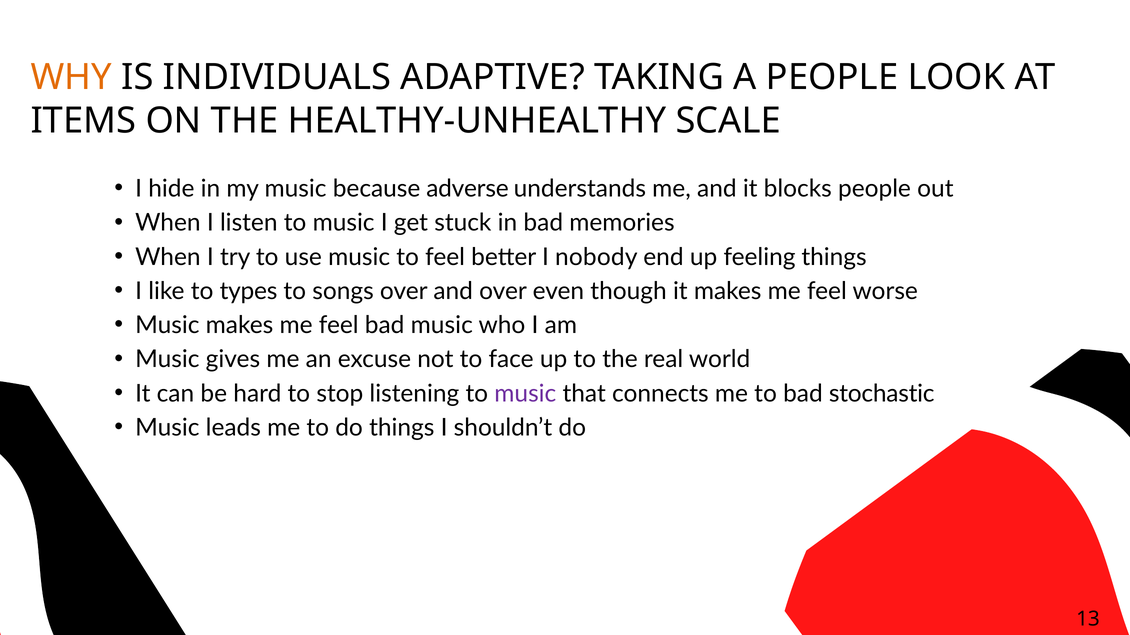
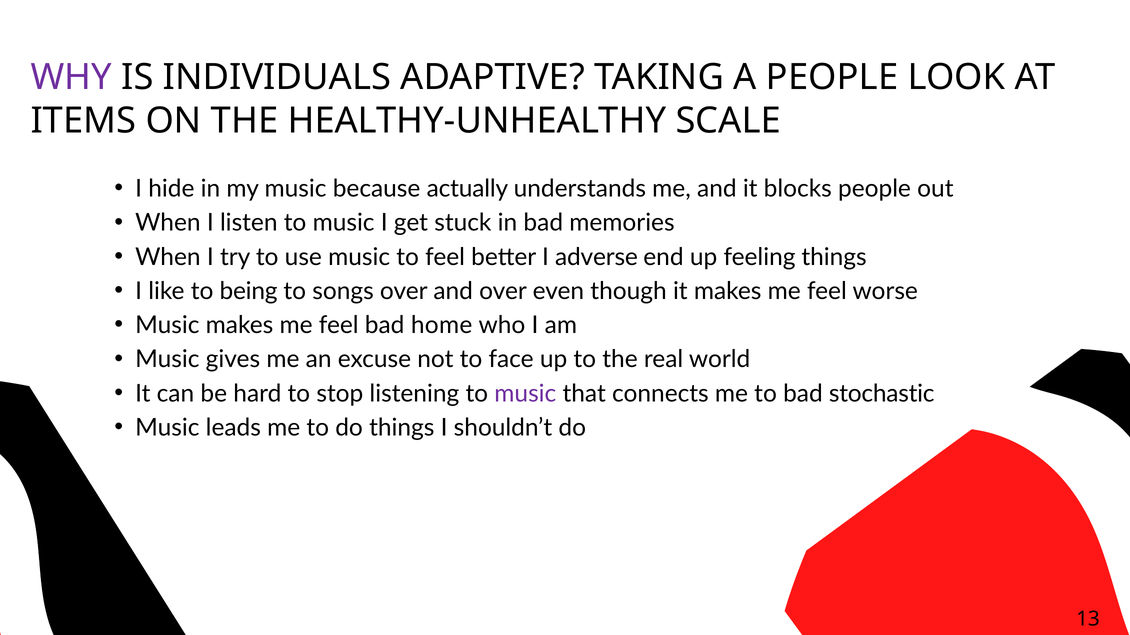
WHY colour: orange -> purple (71, 77)
adverse: adverse -> actually (467, 189)
nobody: nobody -> adverse (596, 257)
types: types -> being (249, 291)
bad music: music -> home (442, 326)
